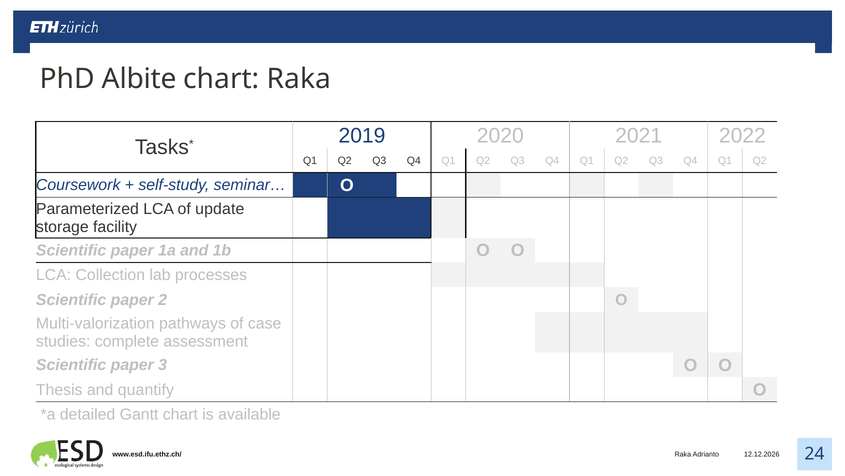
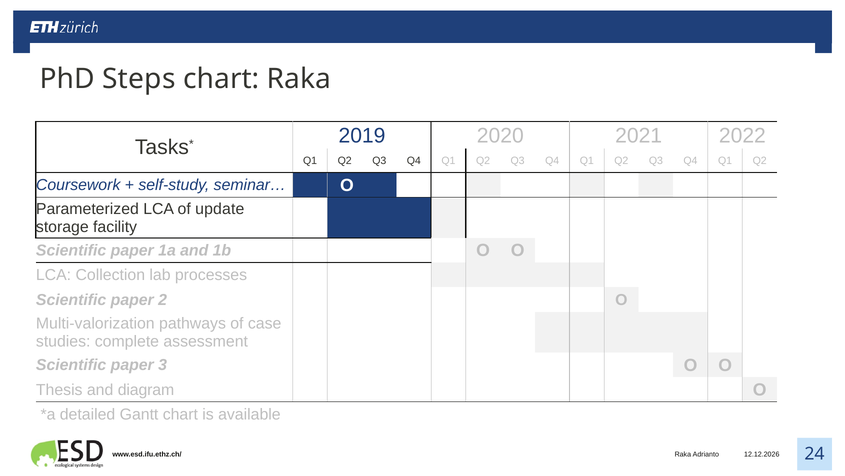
Albite: Albite -> Steps (139, 79)
quantify: quantify -> diagram (146, 389)
